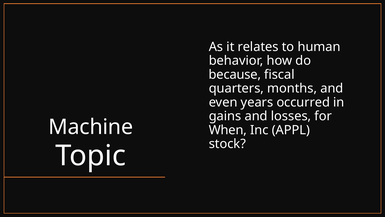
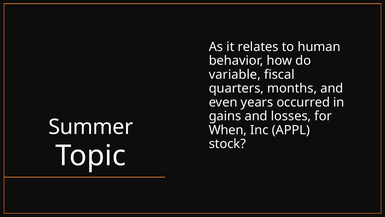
because: because -> variable (235, 74)
Machine: Machine -> Summer (91, 127)
